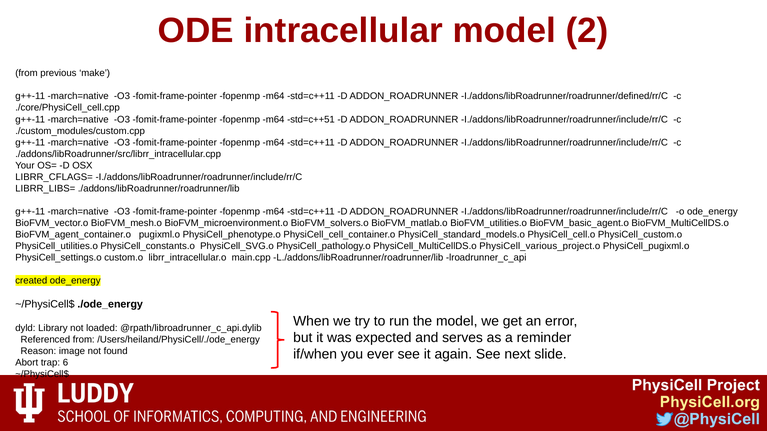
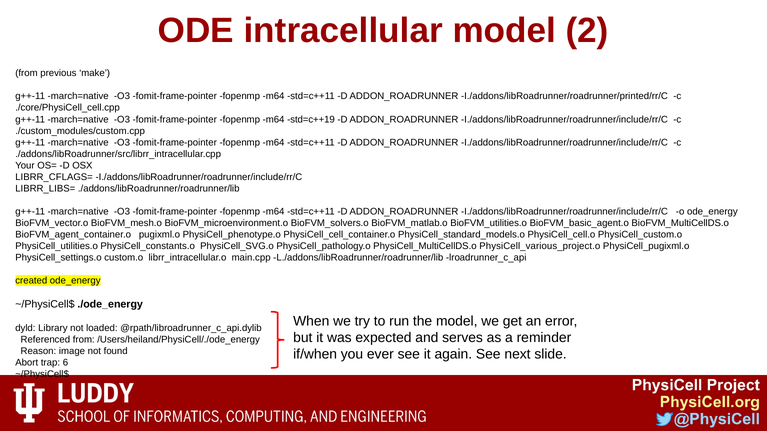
I./addons/libRoadrunner/roadrunner/defined/rr/C: I./addons/libRoadrunner/roadrunner/defined/rr/C -> I./addons/libRoadrunner/roadrunner/printed/rr/C (564, 96)
std=c++51: std=c++51 -> std=c++19 (311, 119)
